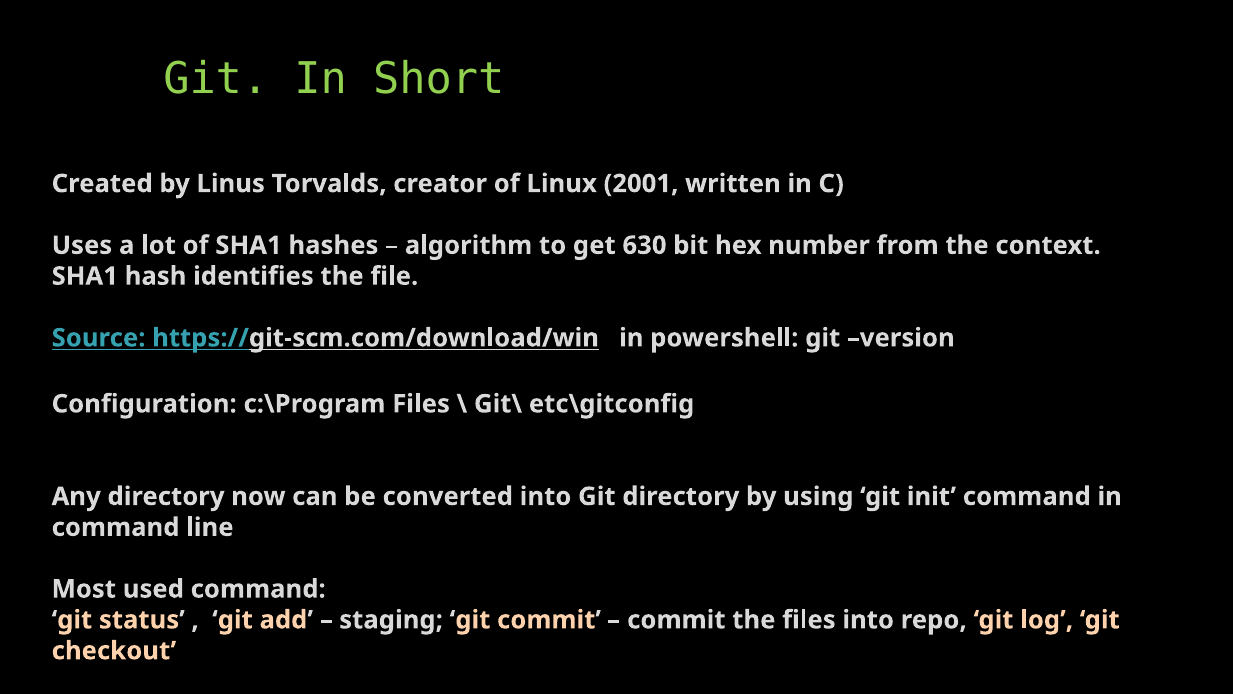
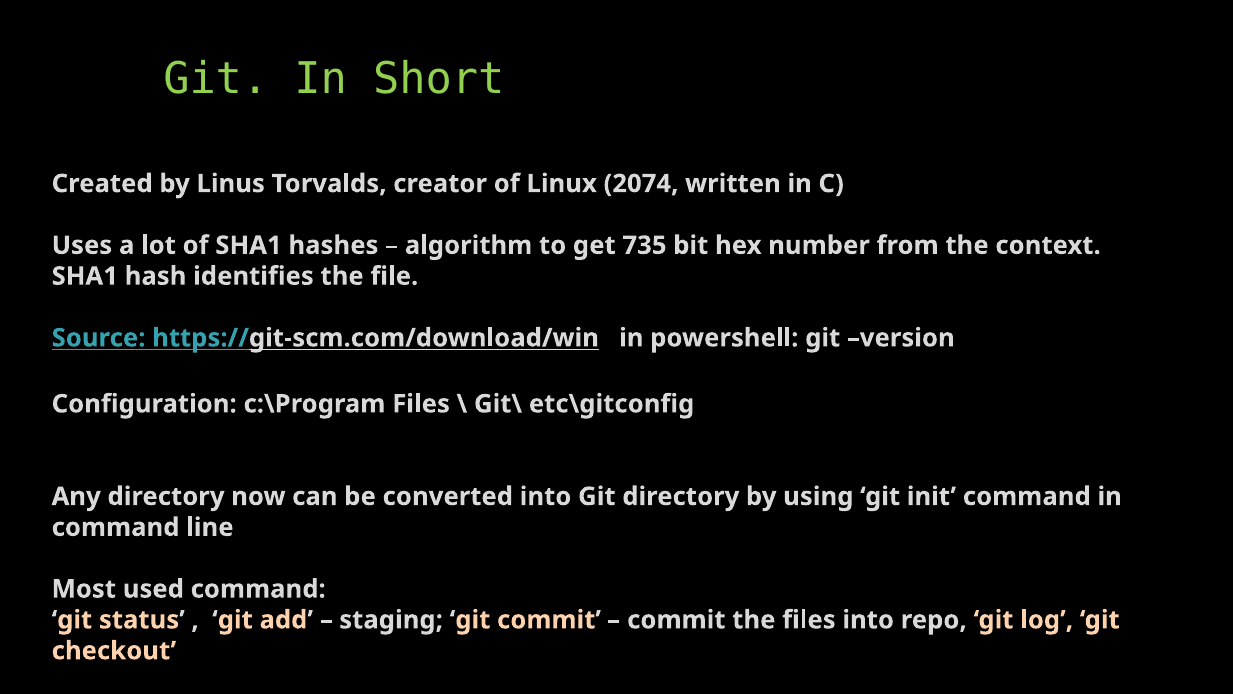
2001: 2001 -> 2074 (641, 184)
630: 630 -> 735 (645, 245)
